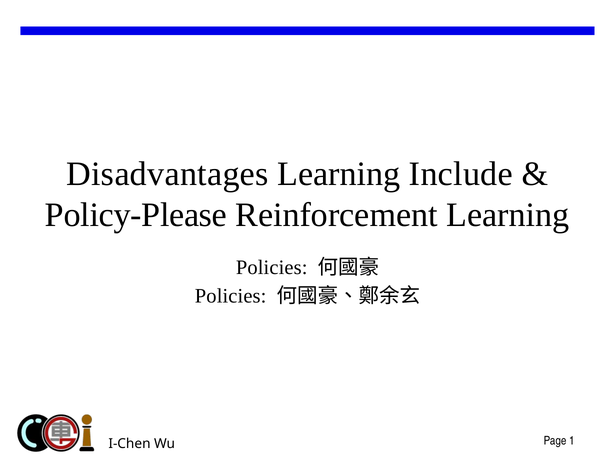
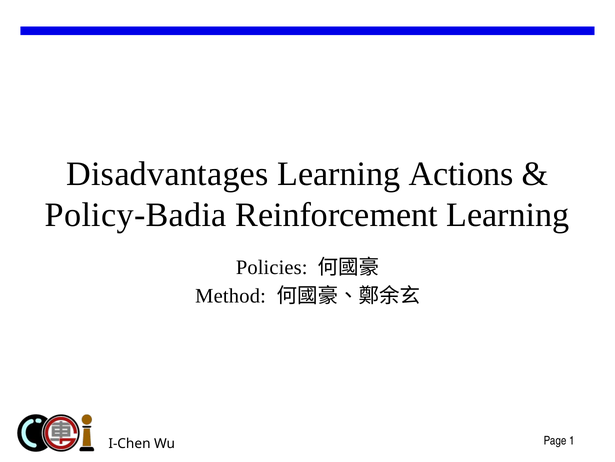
Include: Include -> Actions (461, 173)
Policy-Please: Policy-Please -> Policy-Badia (136, 214)
Policies: Policies -> Method (231, 296)
